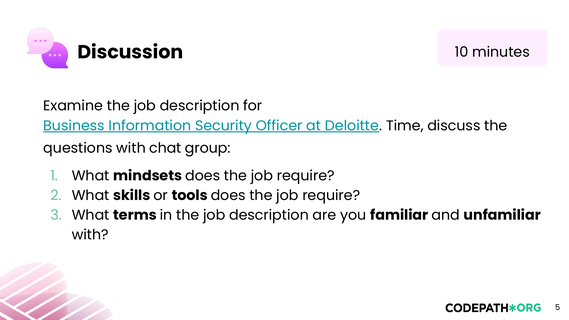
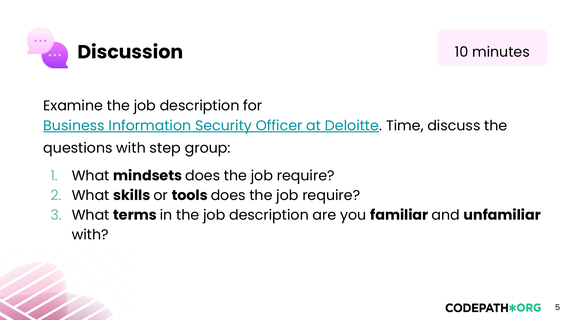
chat: chat -> step (165, 148)
